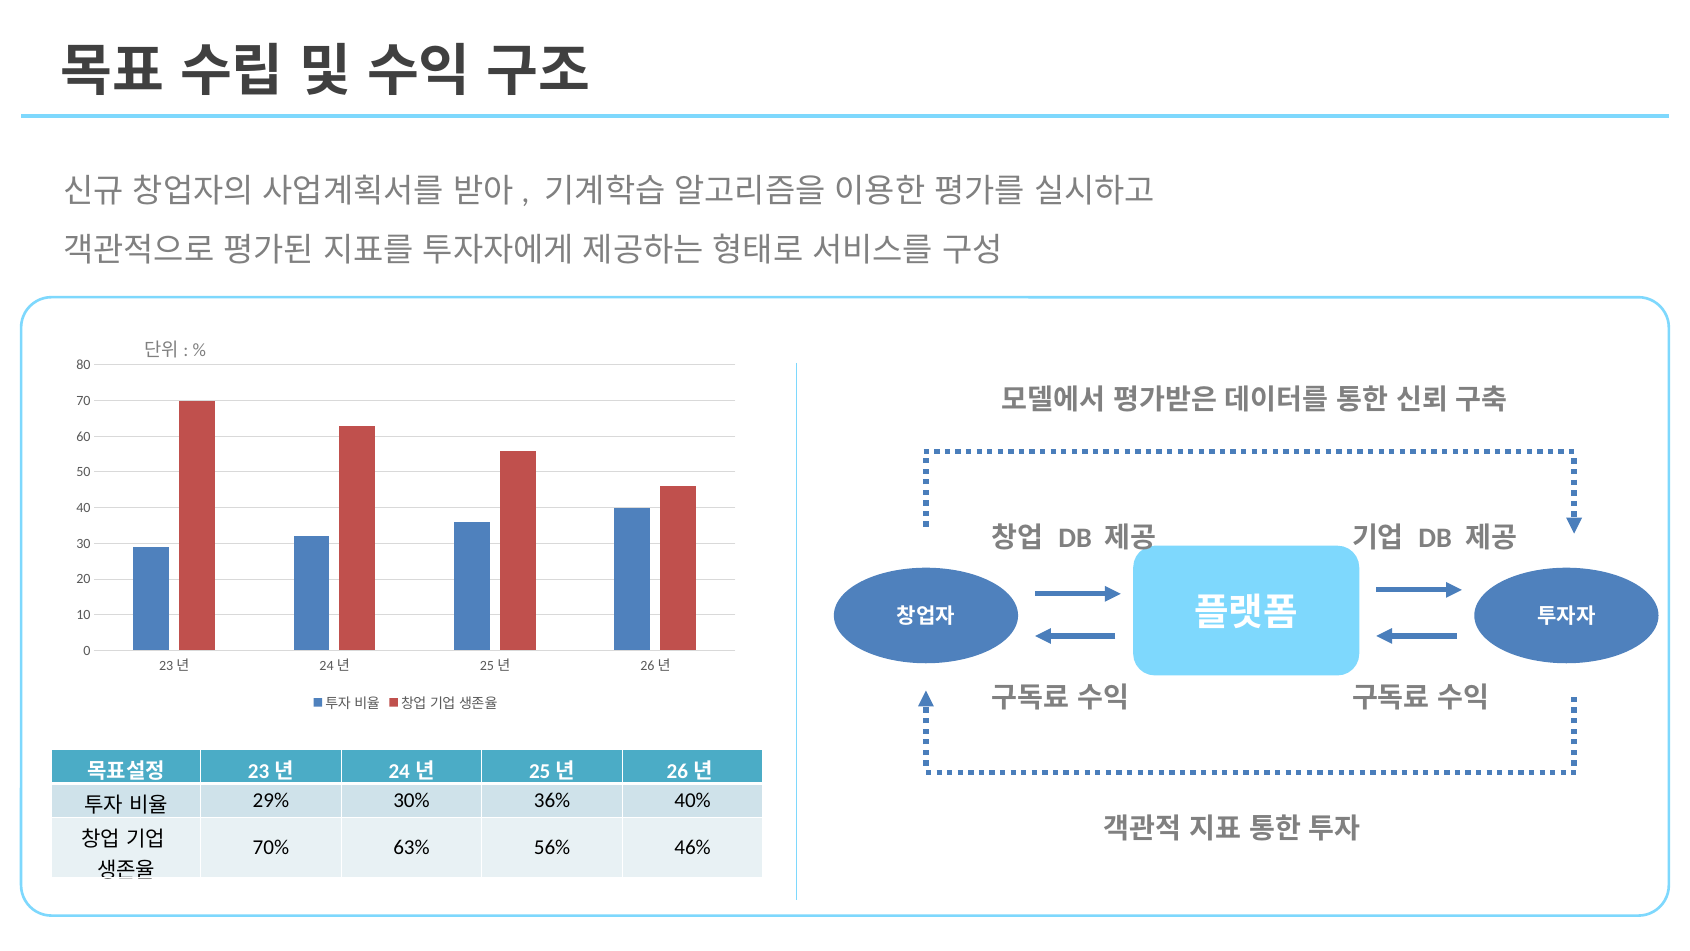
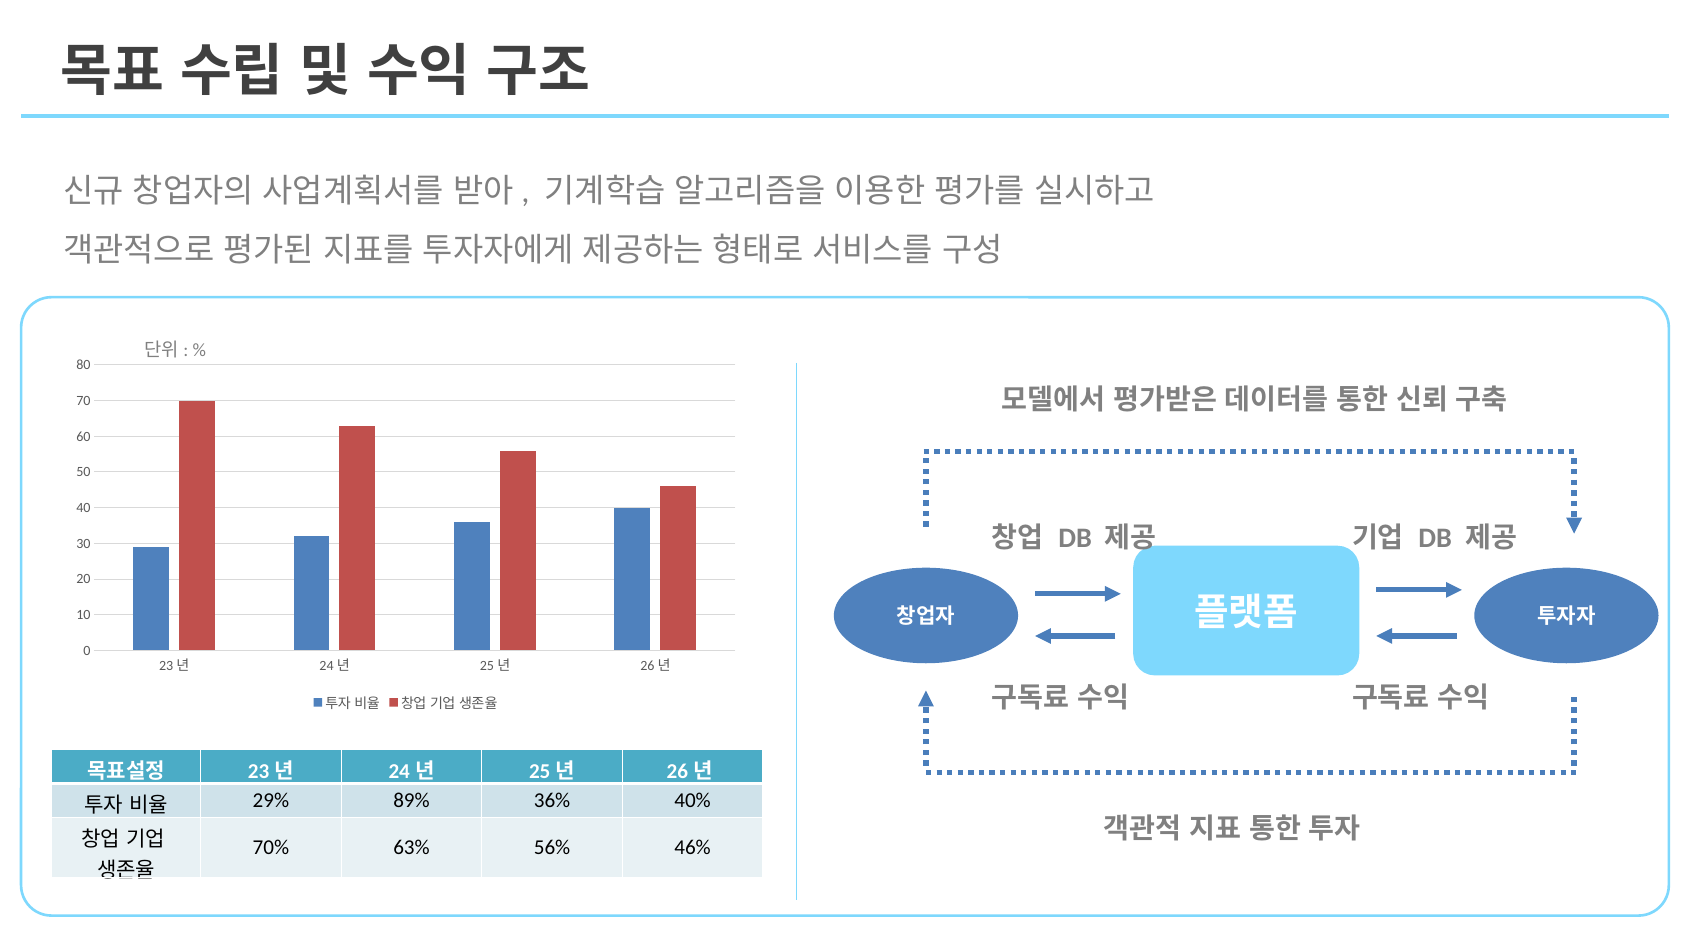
30%: 30% -> 89% (411, 801)
